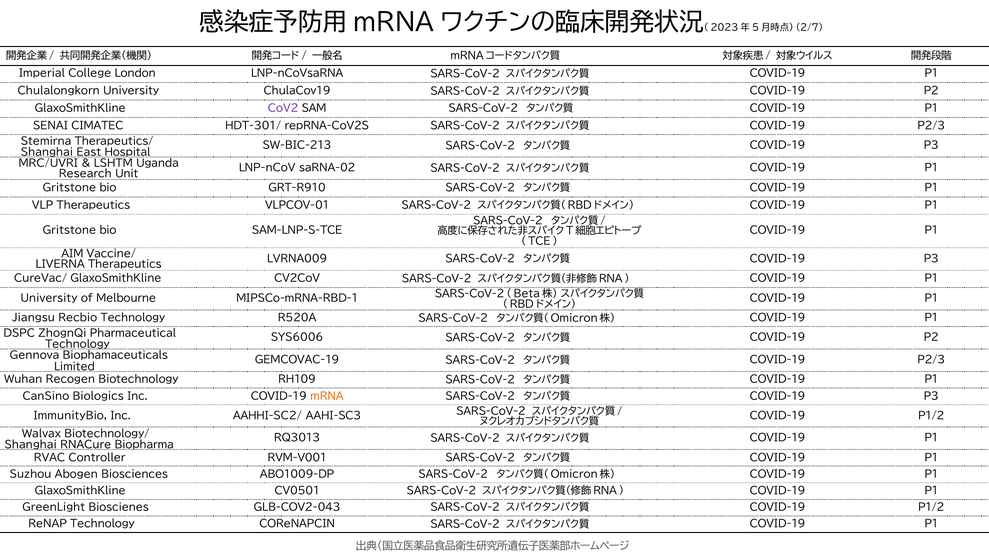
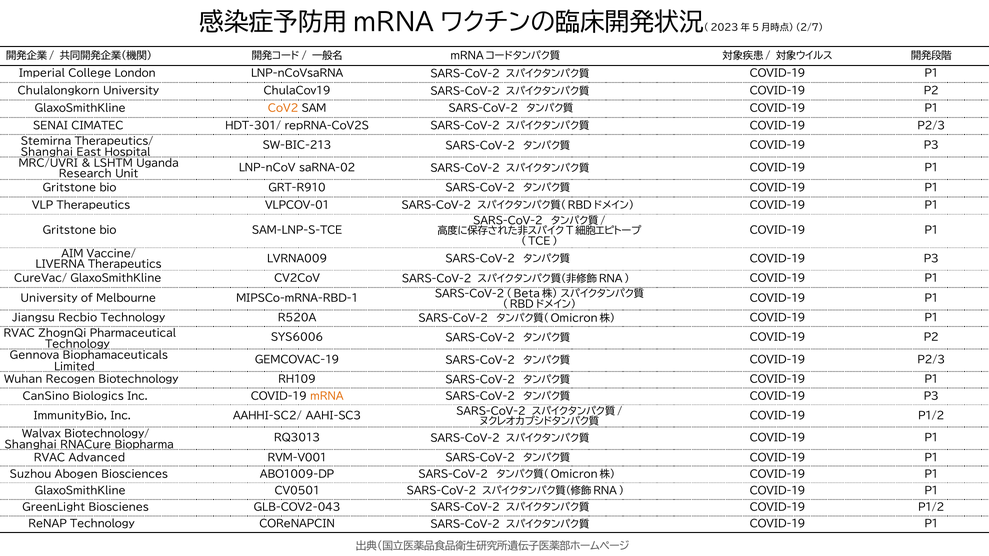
CoV2 colour: purple -> orange (283, 108)
DSPC: DSPC -> RVAC (19, 333)
Controller: Controller -> Advanced (97, 458)
